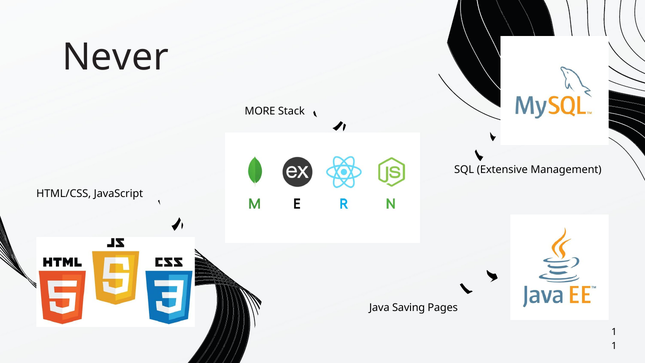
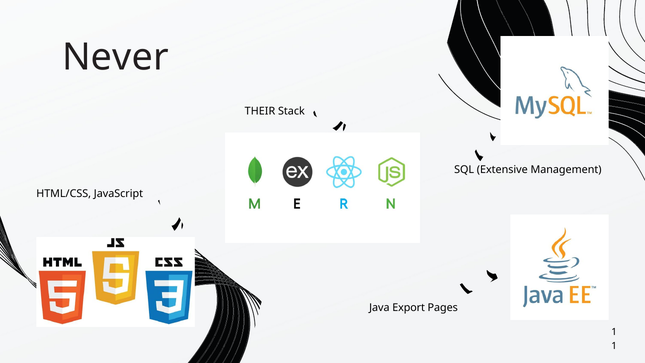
MORE: MORE -> THEIR (260, 111)
Saving: Saving -> Export (409, 308)
